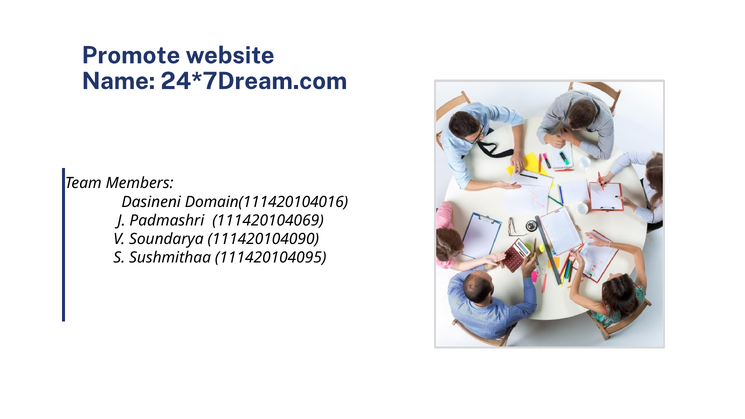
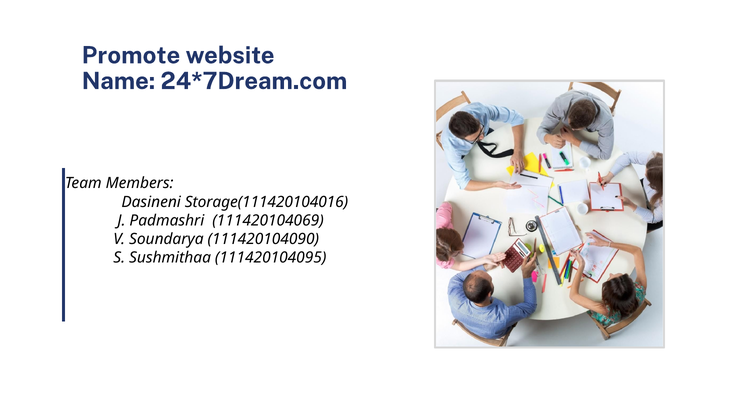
Domain(111420104016: Domain(111420104016 -> Storage(111420104016 (267, 202)
